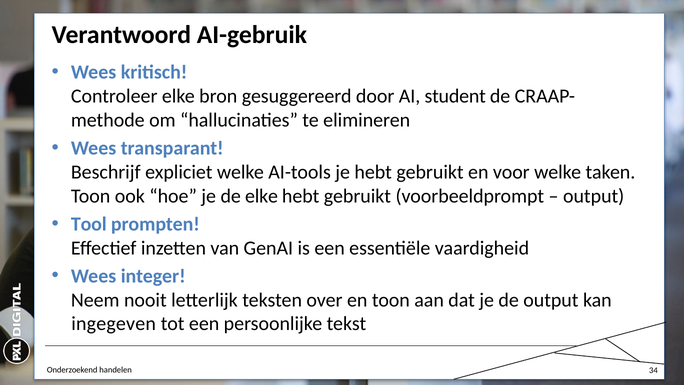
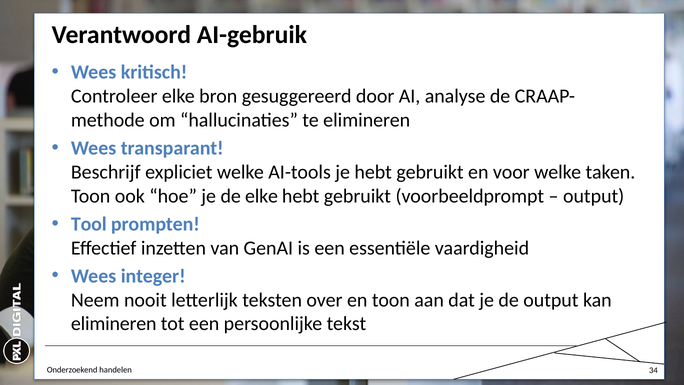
student: student -> analyse (455, 96)
ingegeven: ingegeven -> elimineren (114, 324)
